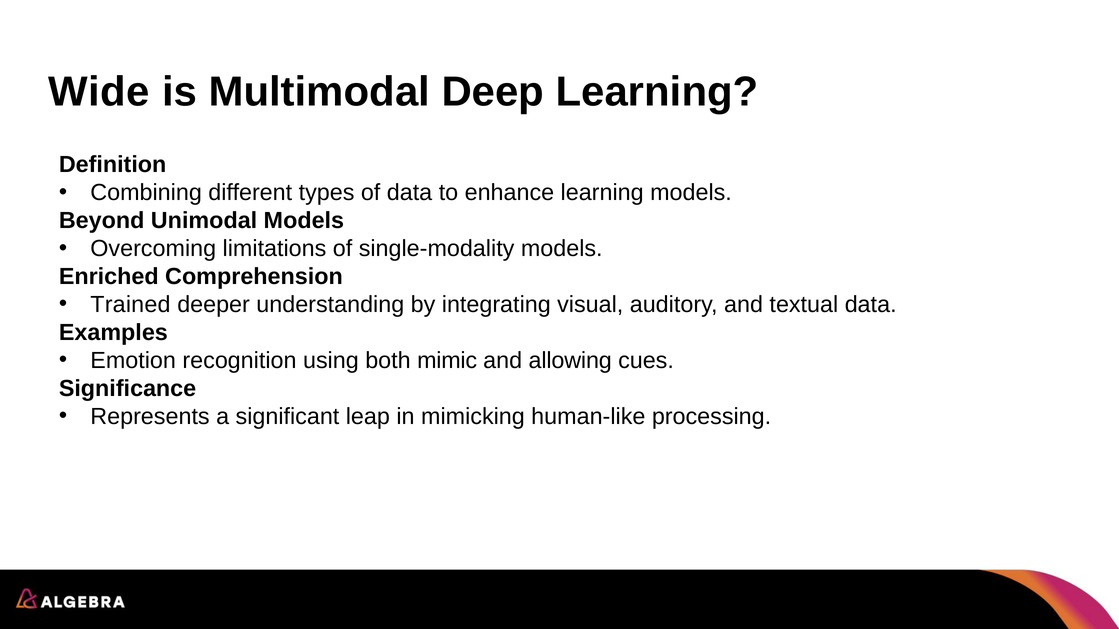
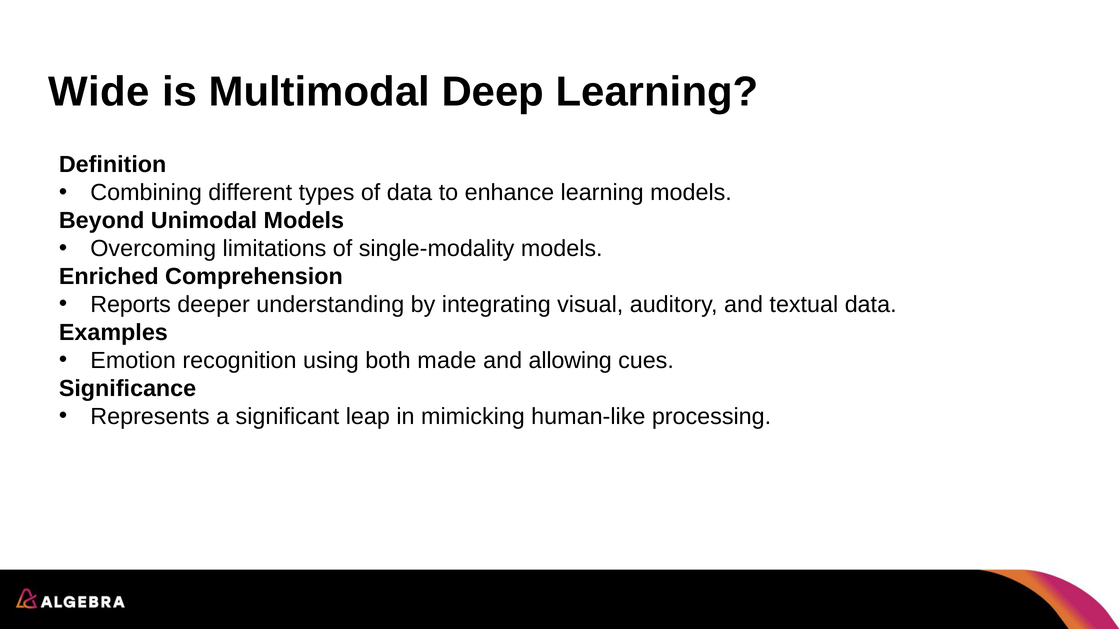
Trained: Trained -> Reports (131, 305)
mimic: mimic -> made (447, 361)
